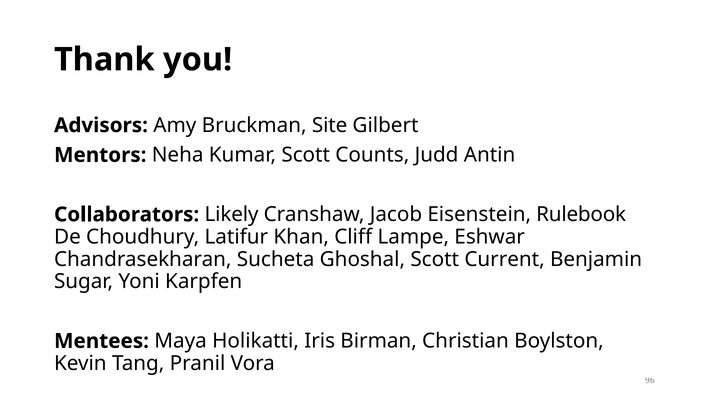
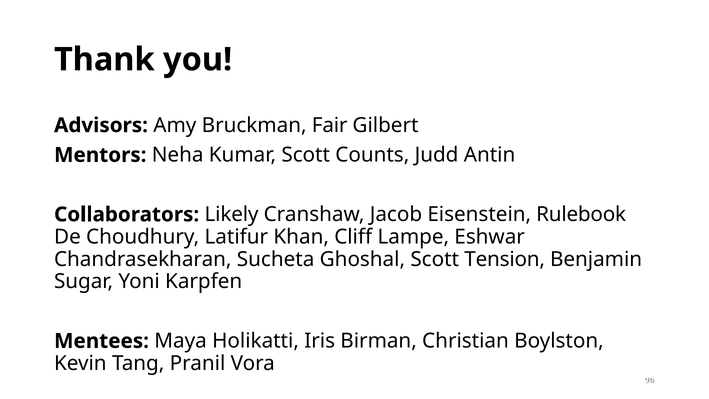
Site: Site -> Fair (330, 125)
Current: Current -> Tension (505, 259)
